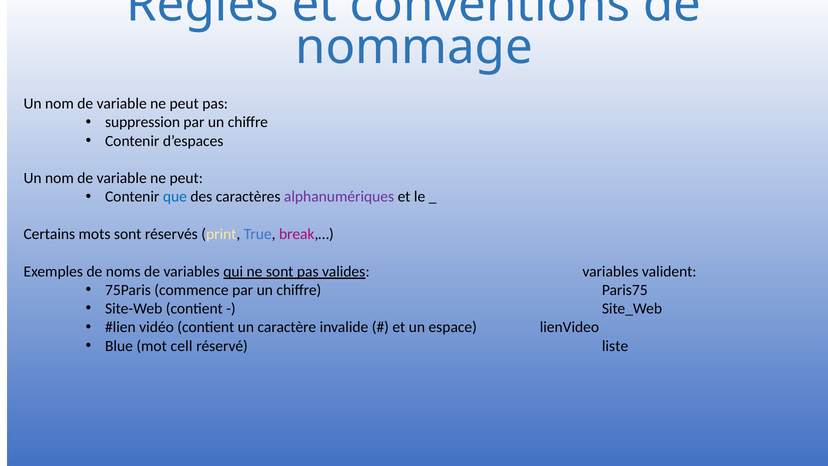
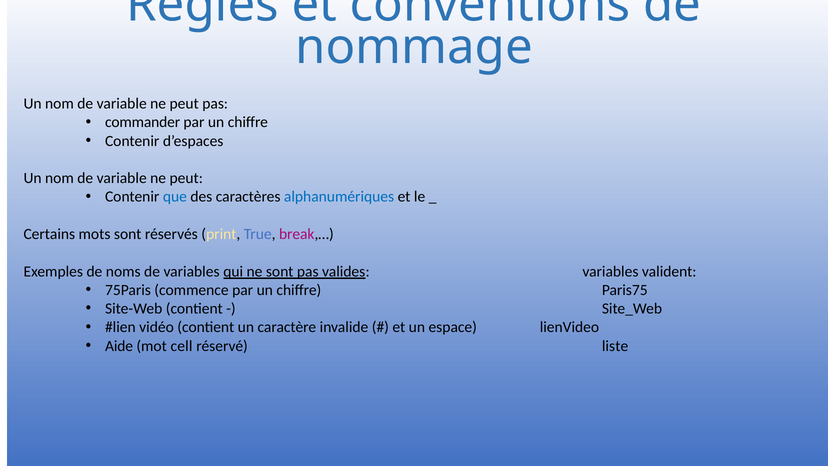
suppression: suppression -> commander (143, 122)
alphanumériques colour: purple -> blue (339, 197)
Blue: Blue -> Aide (119, 346)
